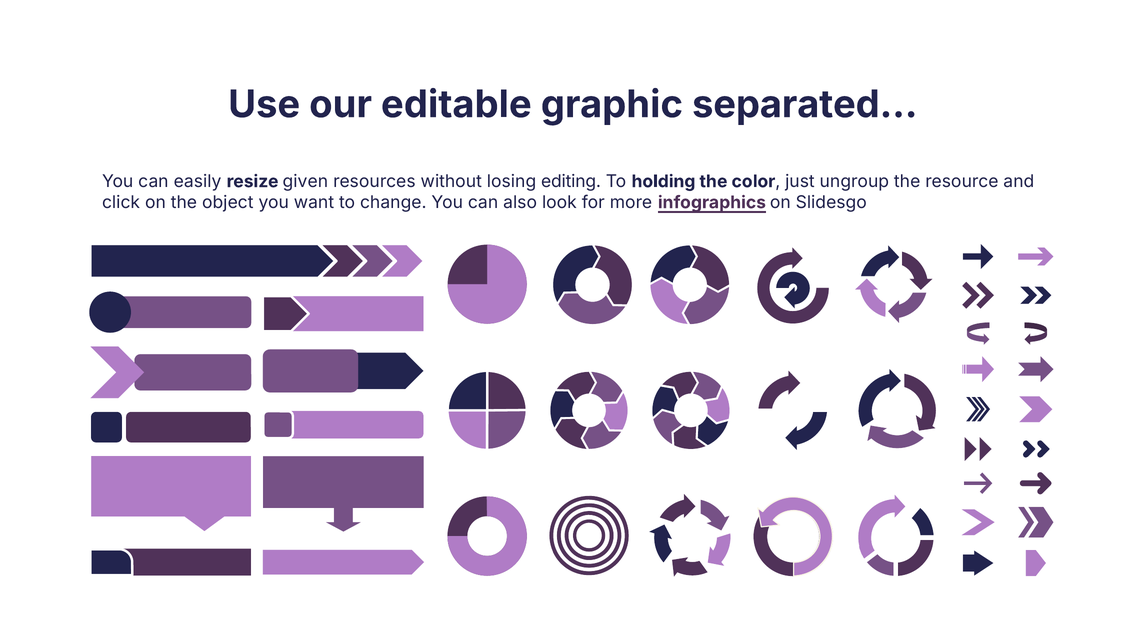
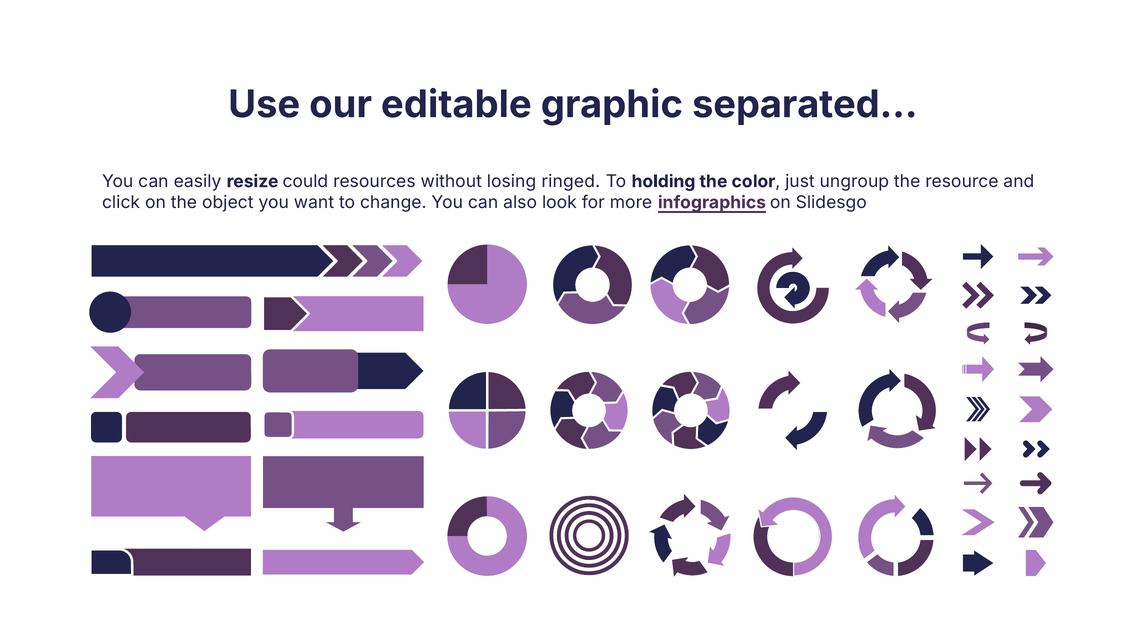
given: given -> could (305, 181)
editing: editing -> ringed (571, 181)
